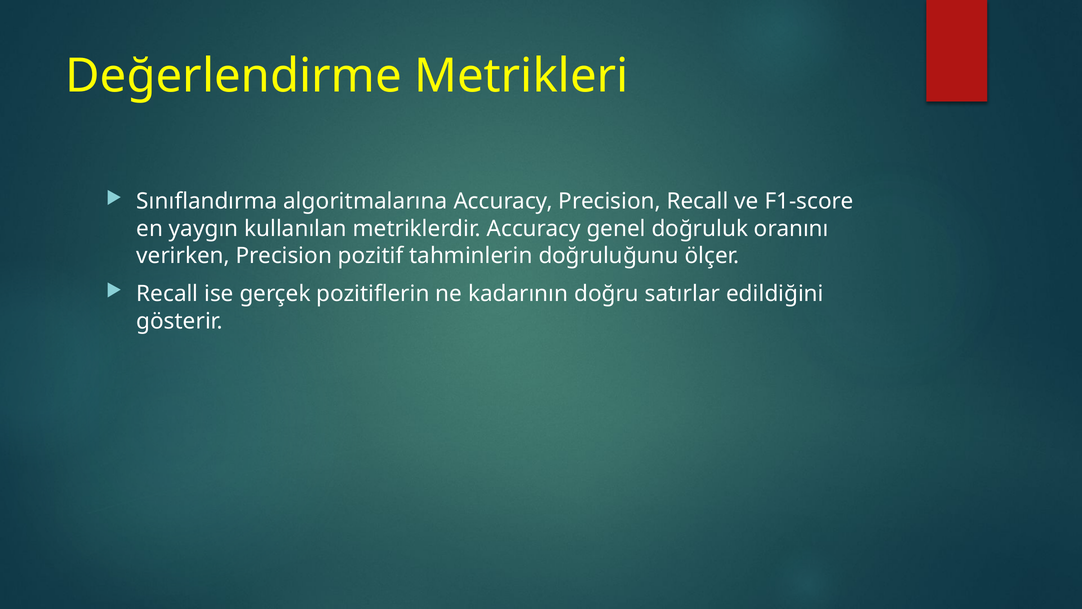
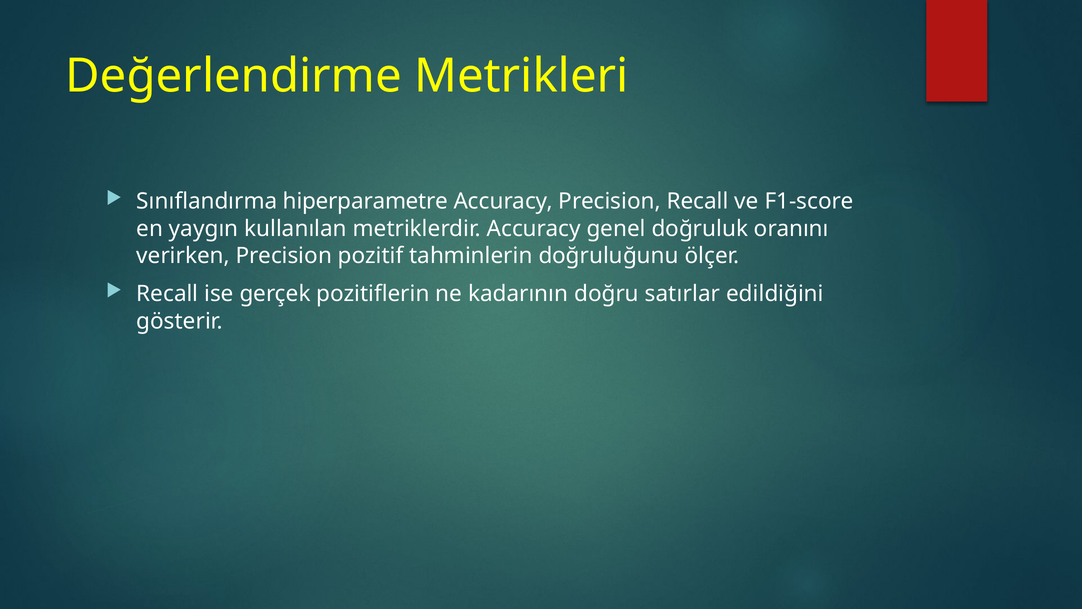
algoritmalarına: algoritmalarına -> hiperparametre (366, 201)
